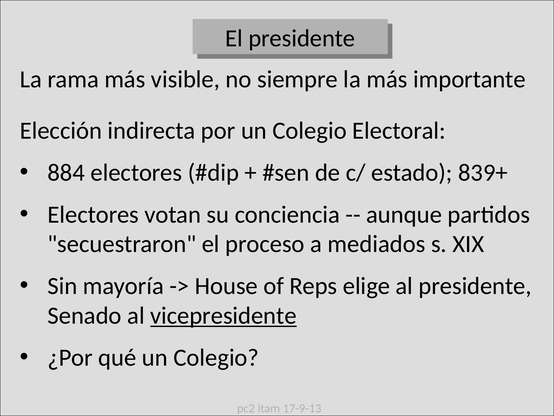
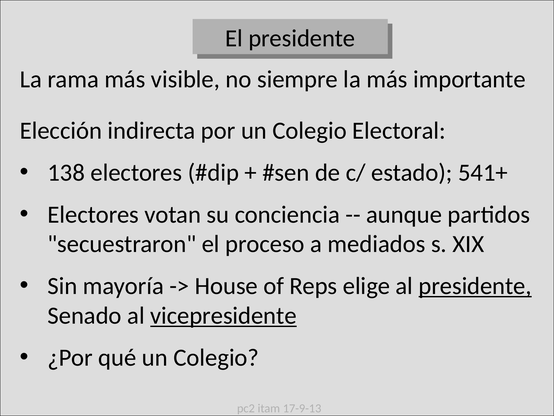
884: 884 -> 138 (66, 172)
839+: 839+ -> 541+ (483, 172)
presidente underline: none -> present (475, 286)
